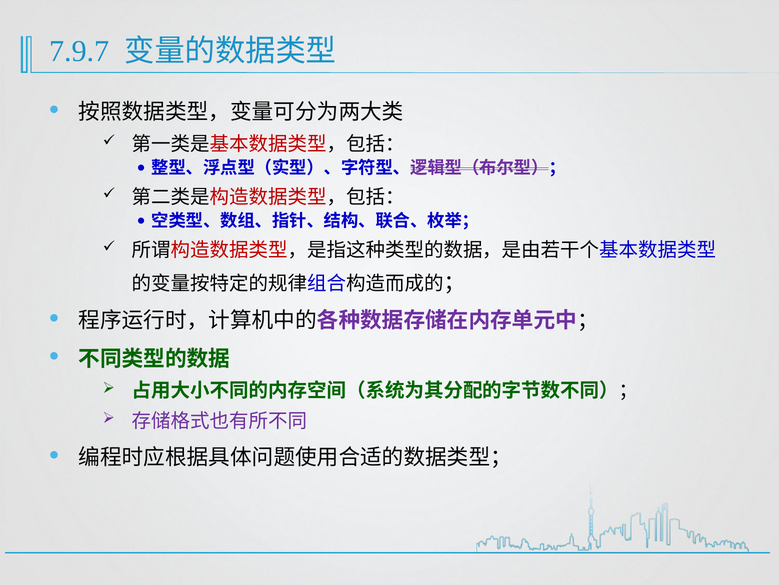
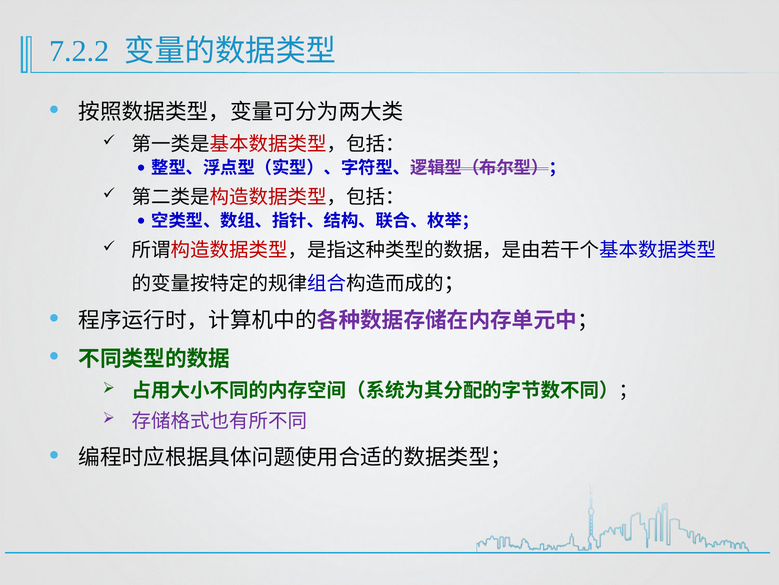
7.9.7: 7.9.7 -> 7.2.2 (79, 51)
